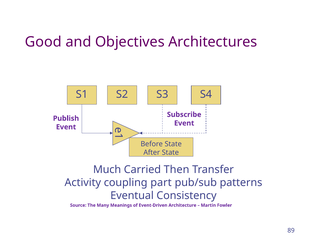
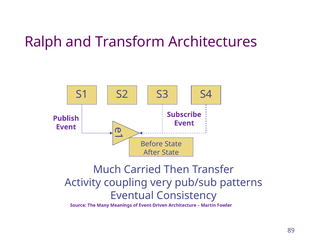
Good: Good -> Ralph (43, 42)
Objectives: Objectives -> Transform (130, 42)
part: part -> very (161, 182)
